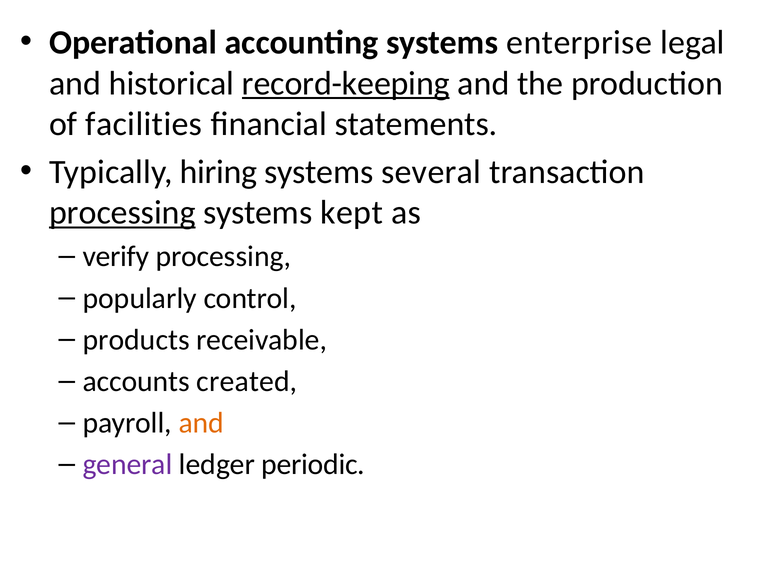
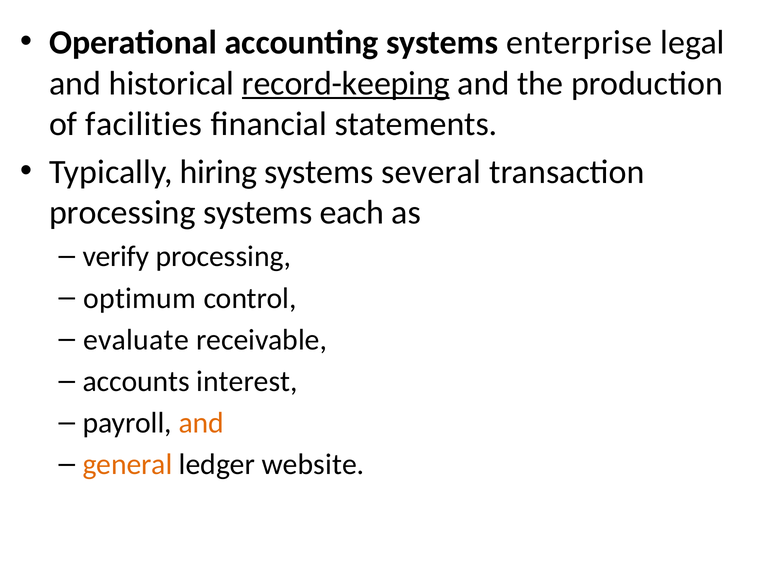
processing underline: present -> none (122, 213)
kept: kept -> each (352, 213)
popularly: popularly -> optimum (140, 298)
products: products -> evaluate (136, 340)
created: created -> interest (247, 381)
general colour: purple -> orange (127, 464)
periodic: periodic -> website (313, 464)
